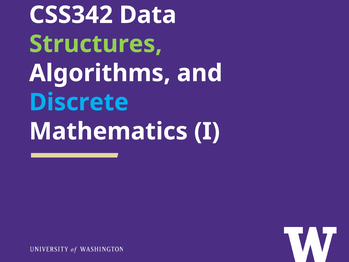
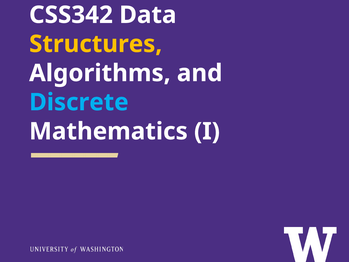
Structures colour: light green -> yellow (96, 44)
